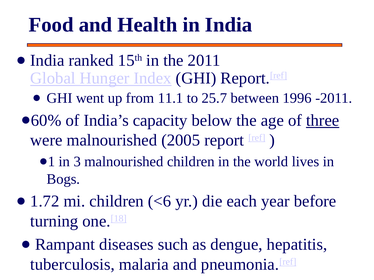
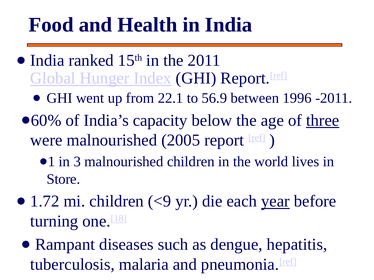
11.1: 11.1 -> 22.1 (171, 98)
25.7: 25.7 -> 56.9 (214, 98)
Bogs: Bogs -> Store (63, 179)
<6: <6 -> <9 (160, 202)
year underline: none -> present (275, 202)
